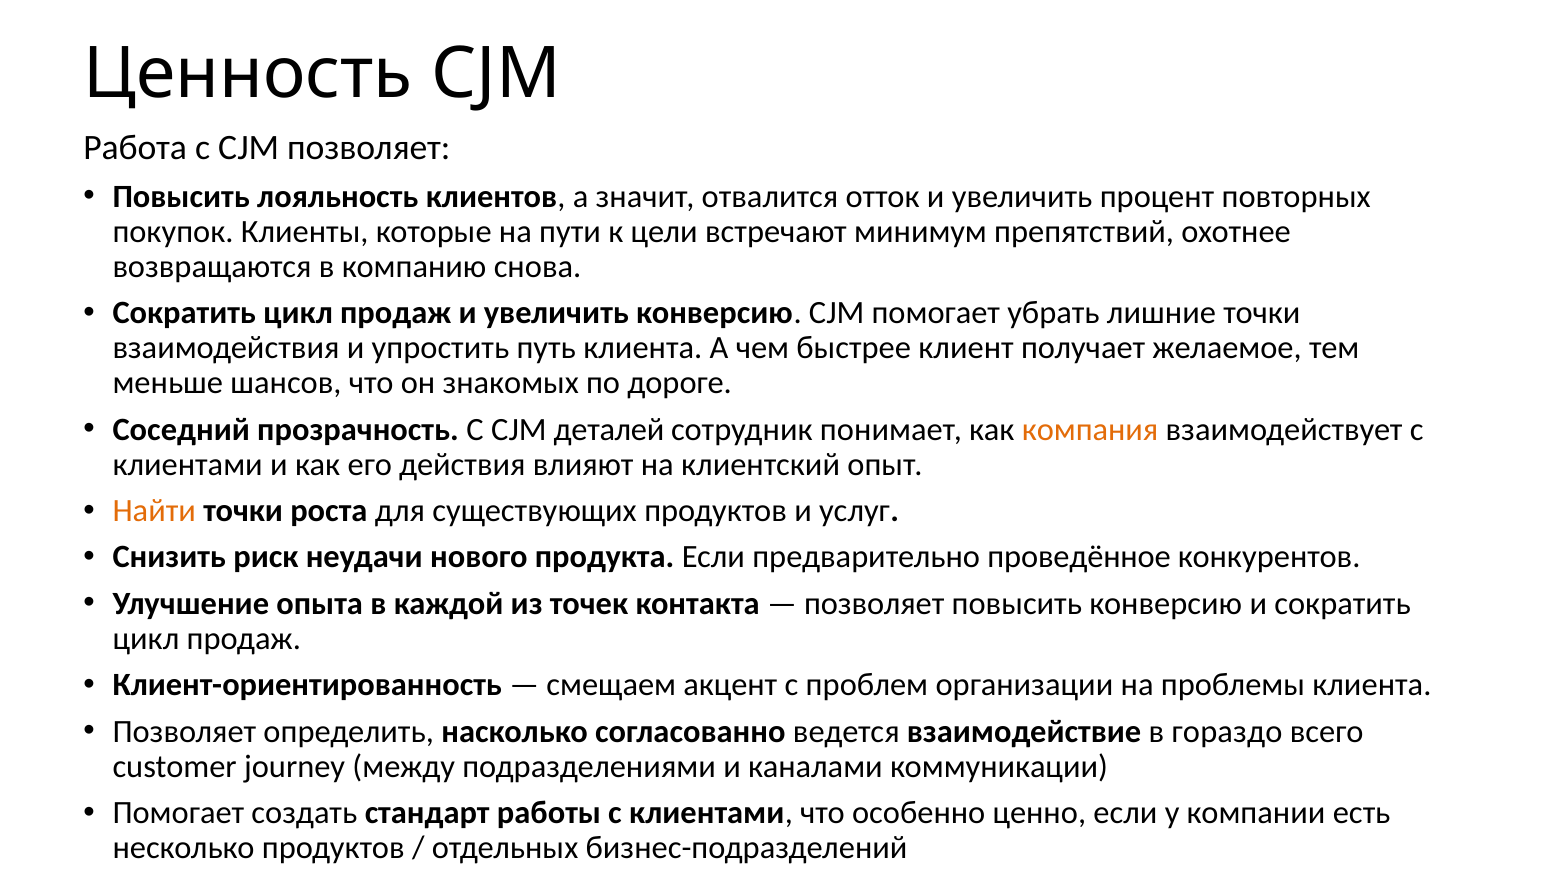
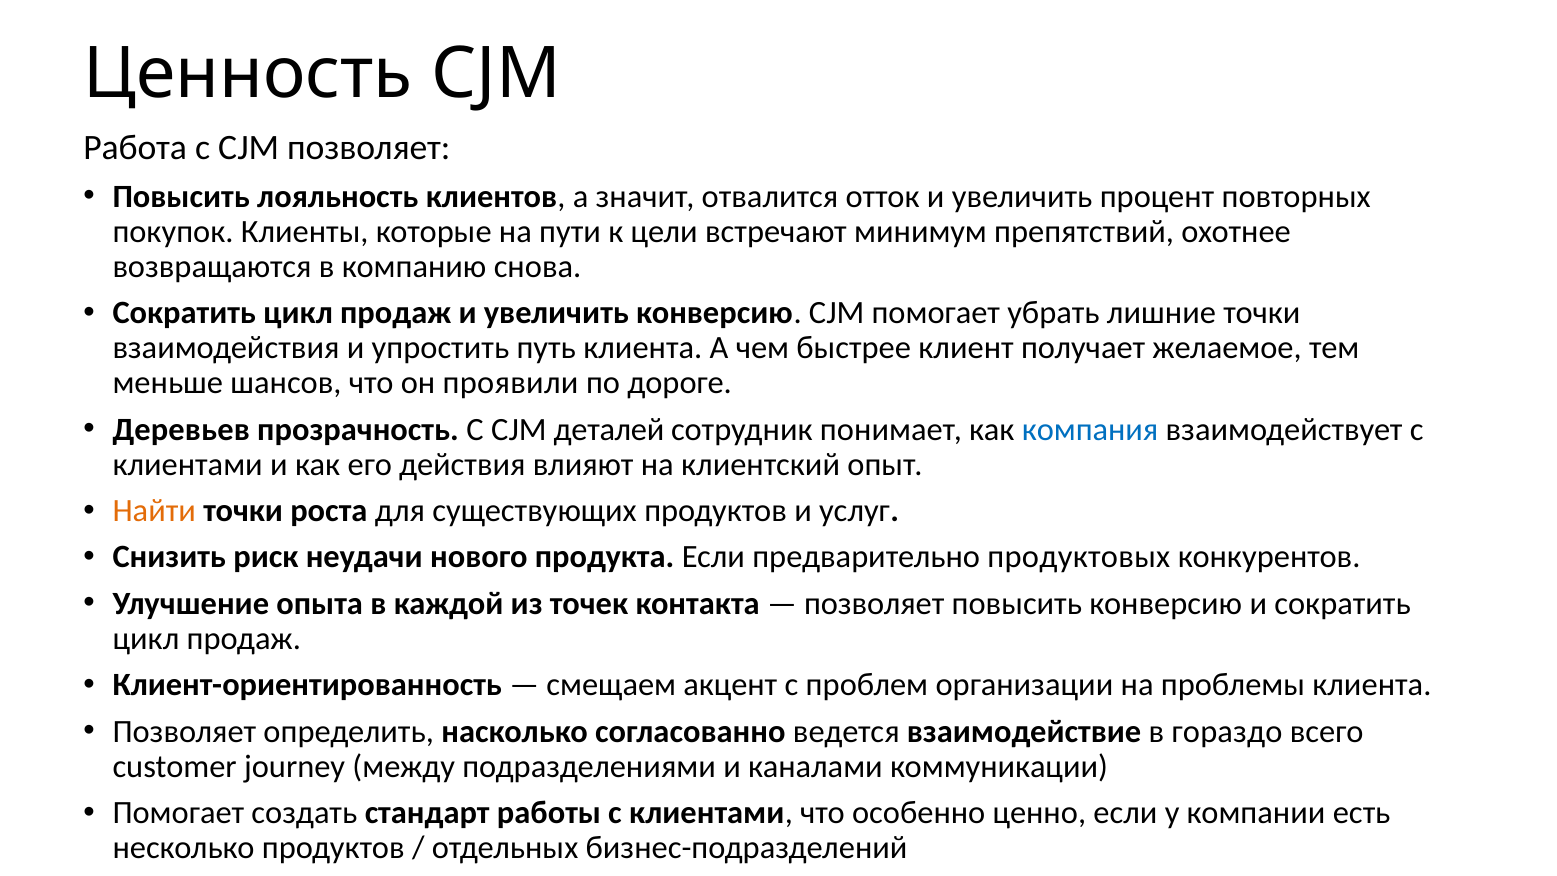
знакомых: знакомых -> проявили (511, 383)
Соседний: Соседний -> Деревьев (181, 429)
компания colour: orange -> blue (1090, 429)
проведённое: проведённое -> продуктовых (1079, 557)
